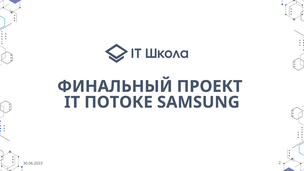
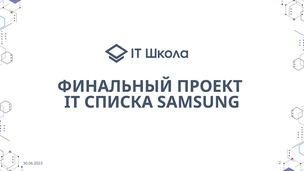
ПОТОКЕ: ПОТОКЕ -> СПИСКА (119, 102)
